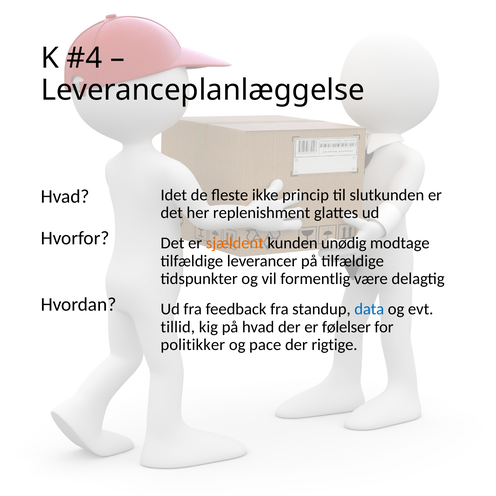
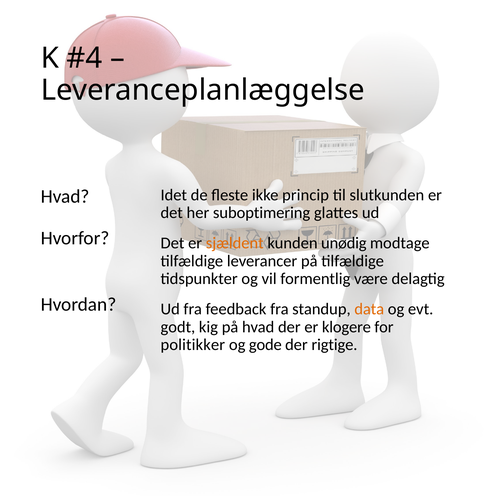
replenishment: replenishment -> suboptimering (262, 213)
data colour: blue -> orange (369, 309)
tillid: tillid -> godt (178, 327)
følelser: følelser -> klogere (346, 327)
pace: pace -> gode (265, 345)
